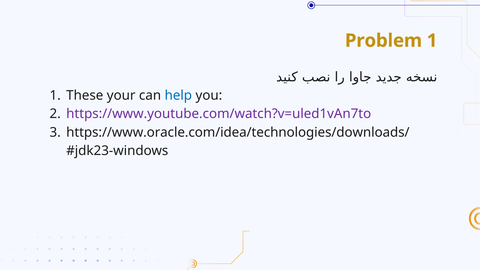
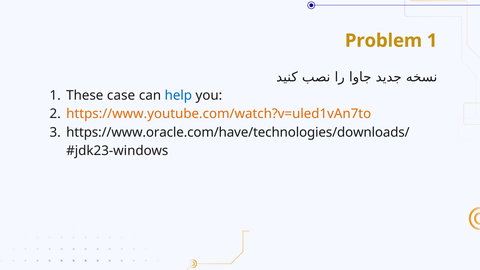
your: your -> case (121, 95)
https://www.youtube.com/watch?v=uled1vAn7to colour: purple -> orange (219, 114)
https://www.oracle.com/idea/technologies/downloads/: https://www.oracle.com/idea/technologies/downloads/ -> https://www.oracle.com/have/technologies/downloads/ (238, 132)
